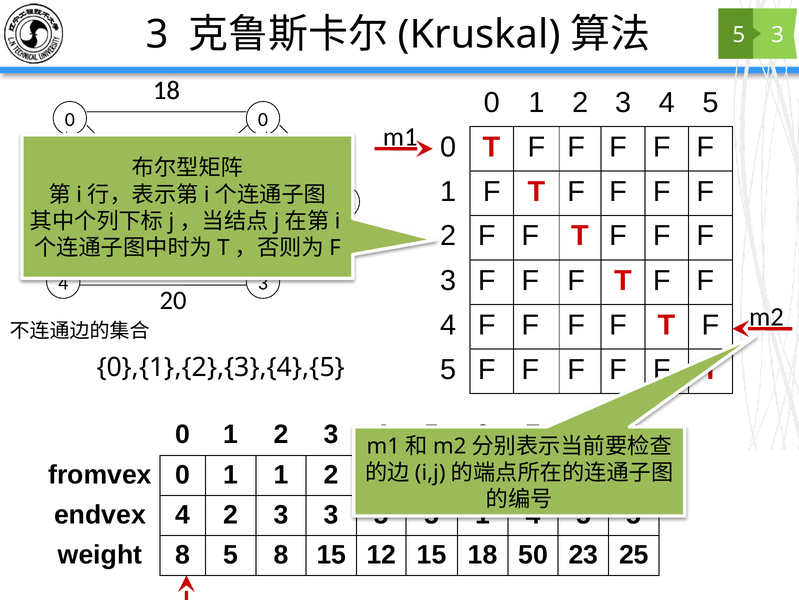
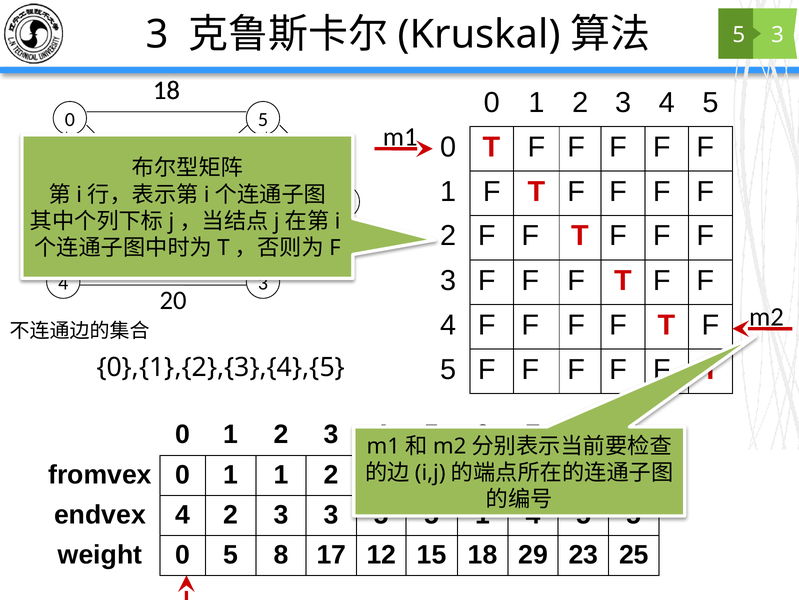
0: 0 -> 5 (263, 119)
weight 8: 8 -> 0 (183, 554)
8 15: 15 -> 17 (331, 554)
50: 50 -> 29 (533, 554)
